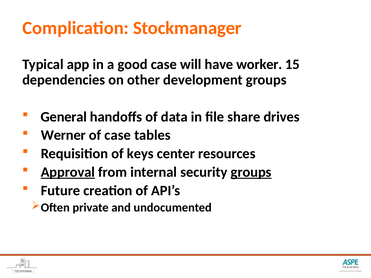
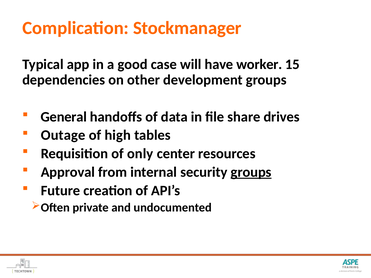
Werner: Werner -> Outage (63, 135)
of case: case -> high (118, 135)
keys: keys -> only (140, 154)
Approval underline: present -> none (68, 172)
